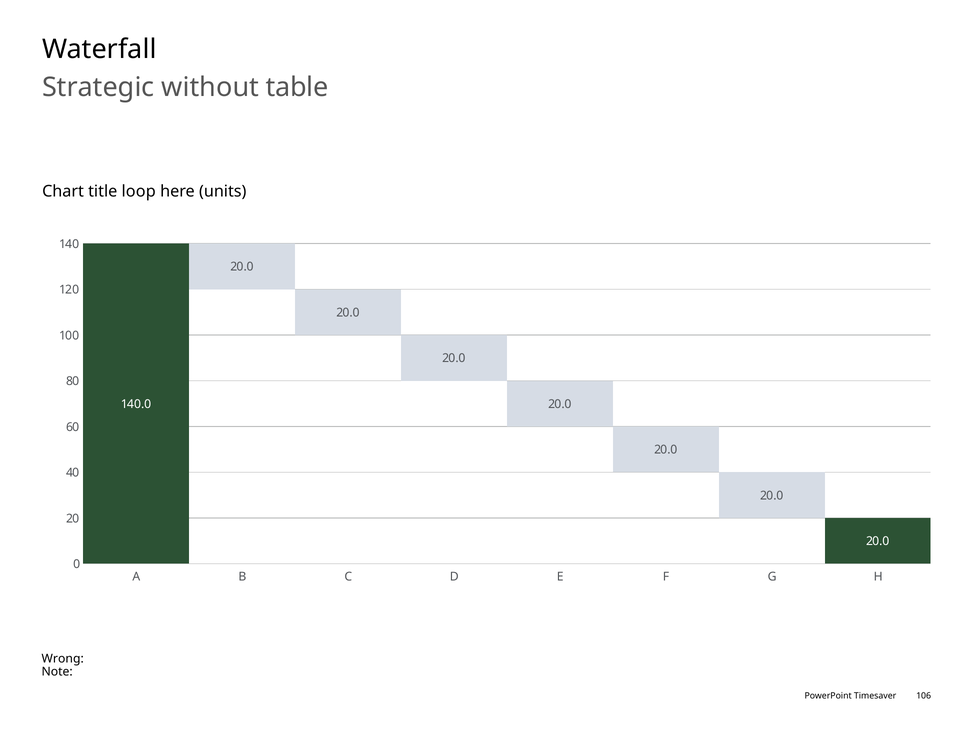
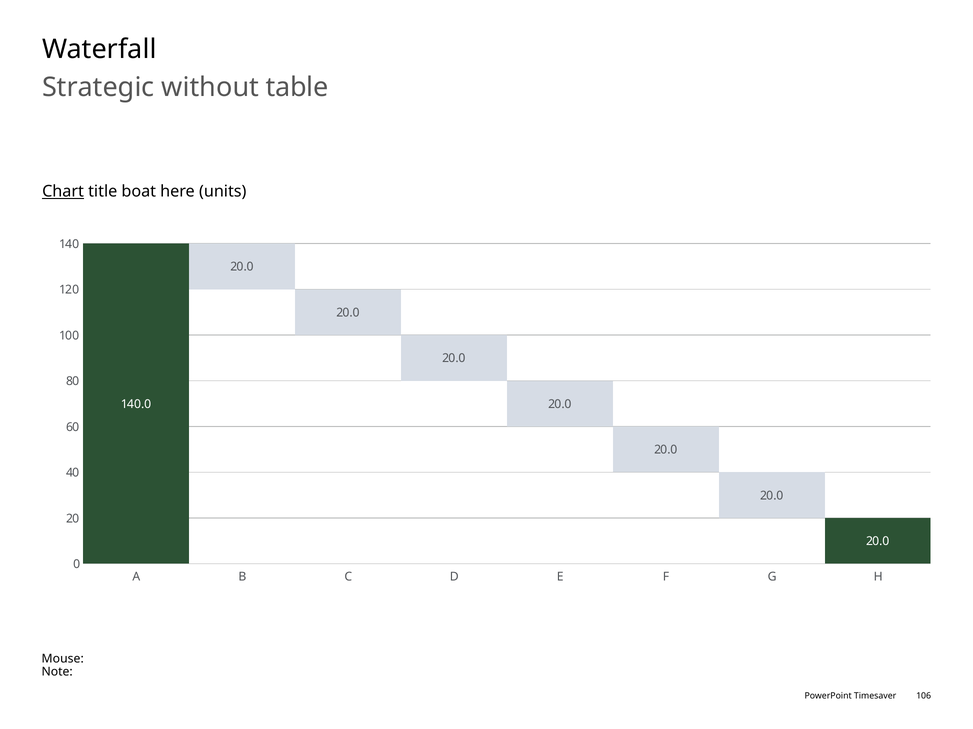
Chart underline: none -> present (63, 192)
loop: loop -> boat (139, 192)
Wrong: Wrong -> Mouse (63, 659)
